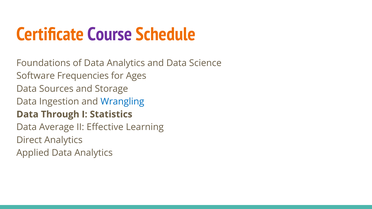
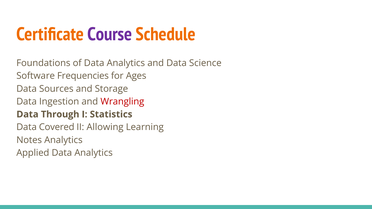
Wrangling colour: blue -> red (122, 102)
Average: Average -> Covered (57, 127)
Effective: Effective -> Allowing (105, 127)
Direct: Direct -> Notes (29, 140)
